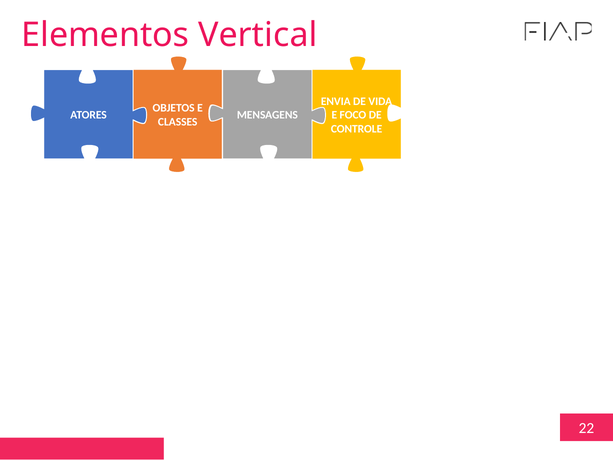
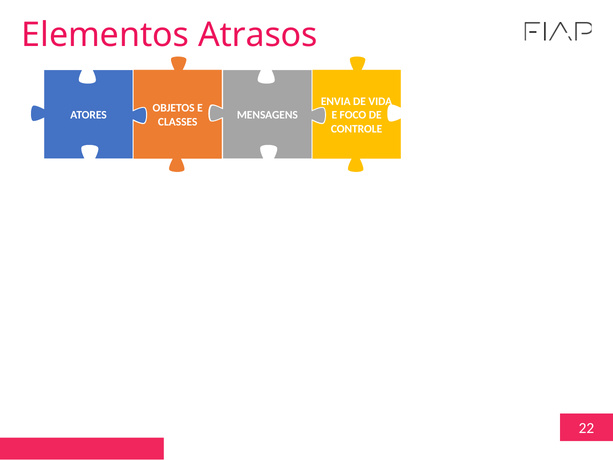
Vertical: Vertical -> Atrasos (258, 35)
